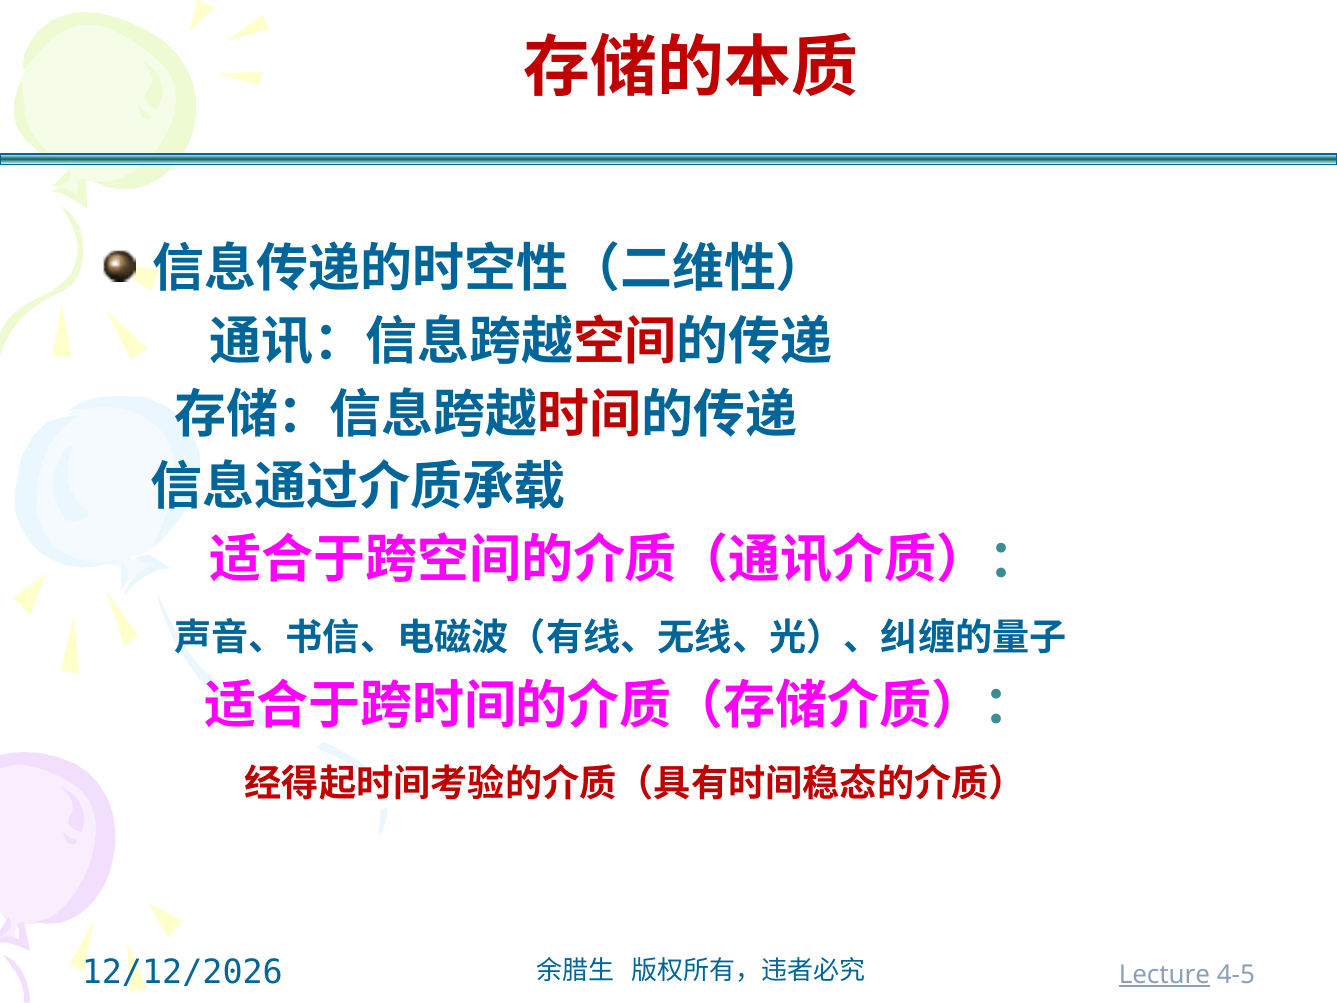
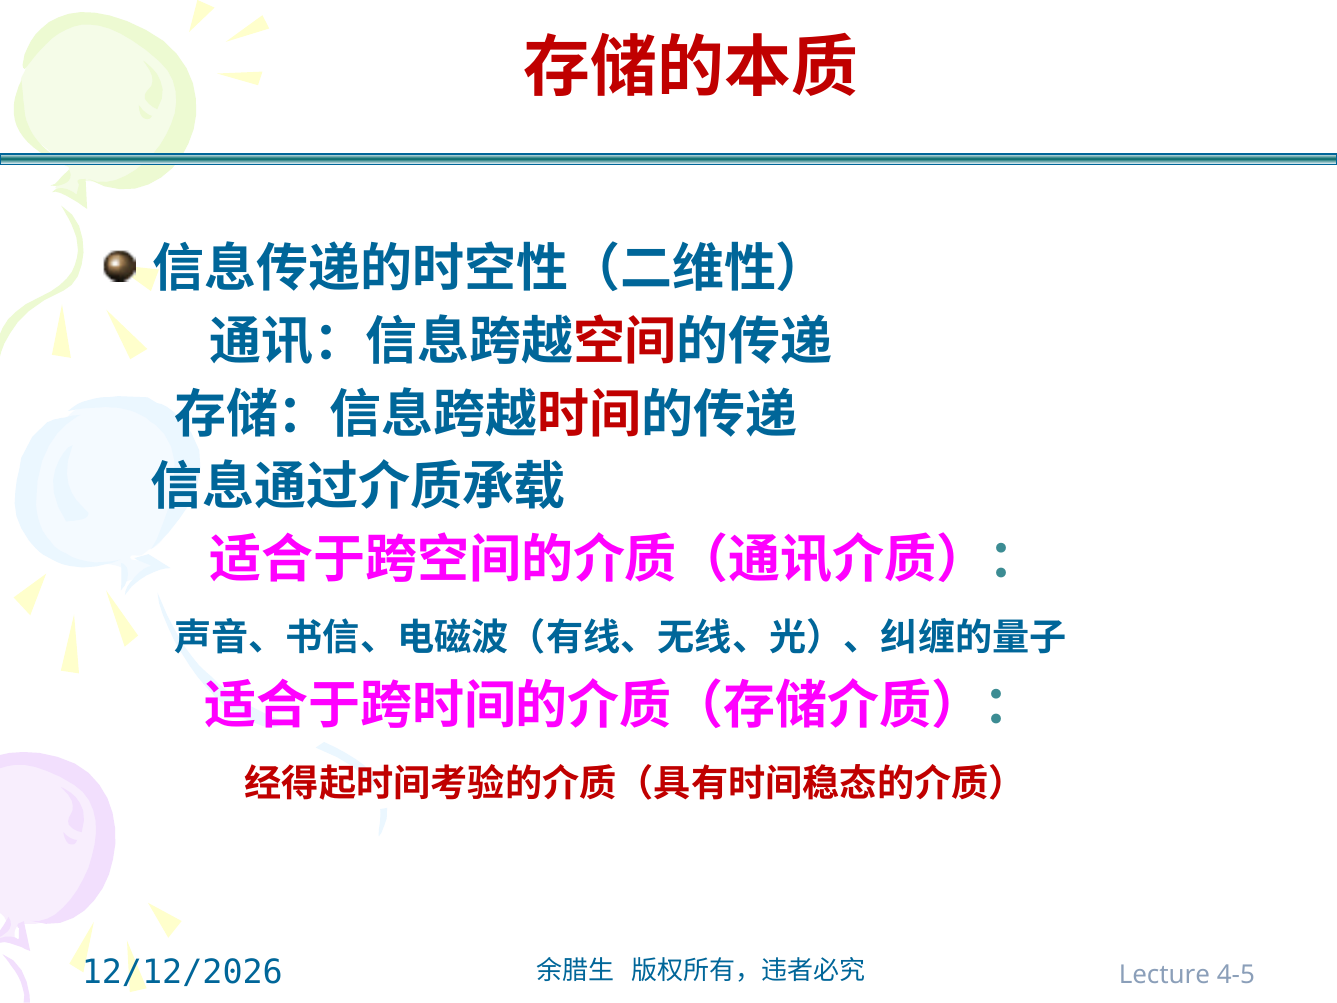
Lecture underline: present -> none (1164, 975)
